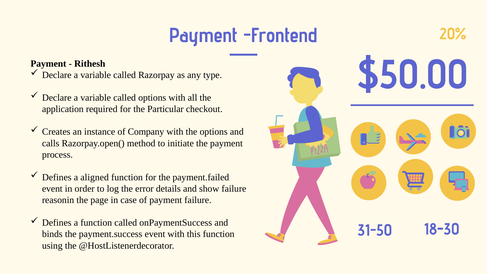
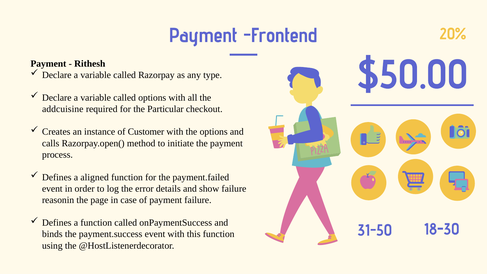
application: application -> addcuisine (63, 109)
Company: Company -> Customer (146, 132)
